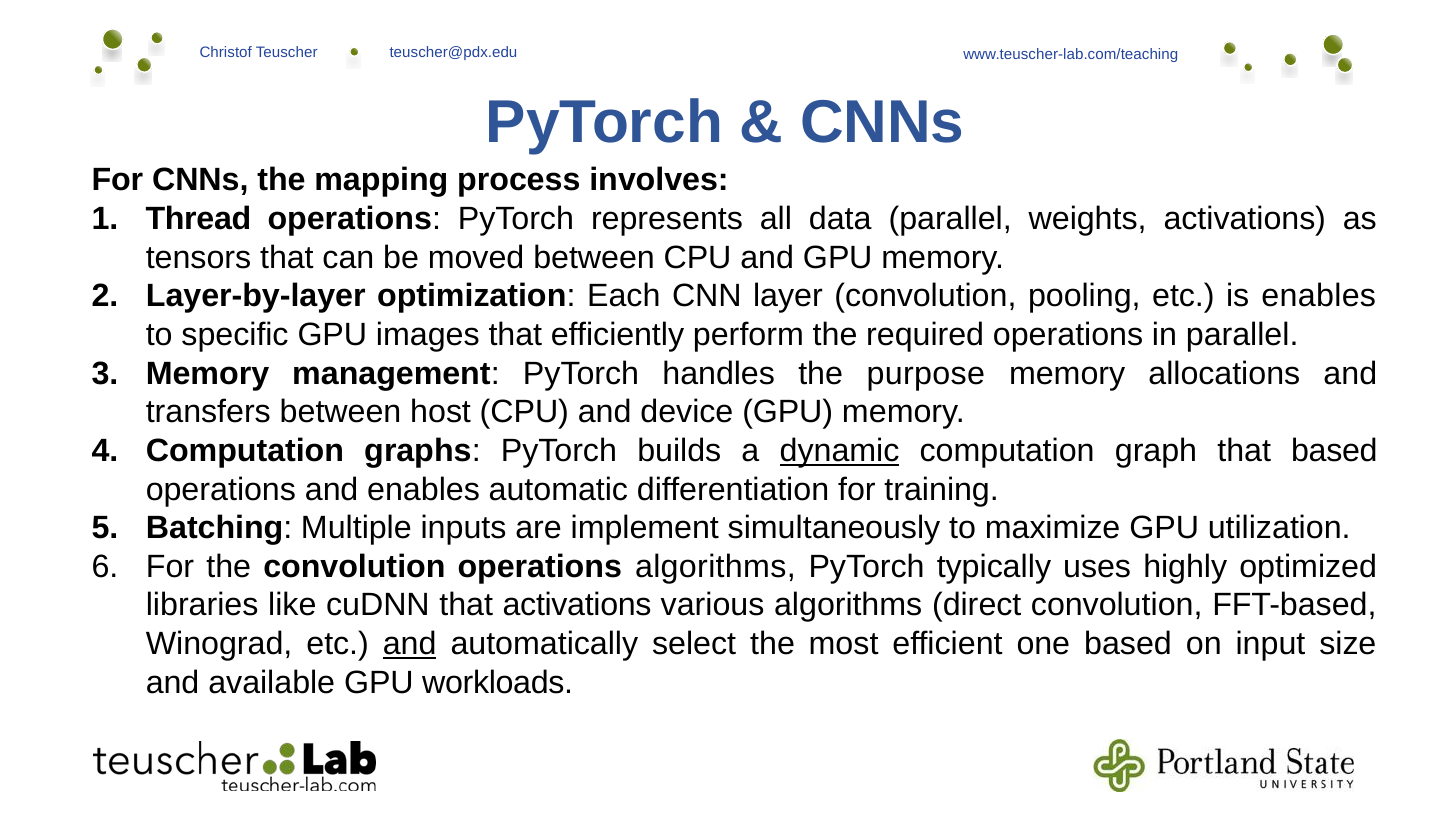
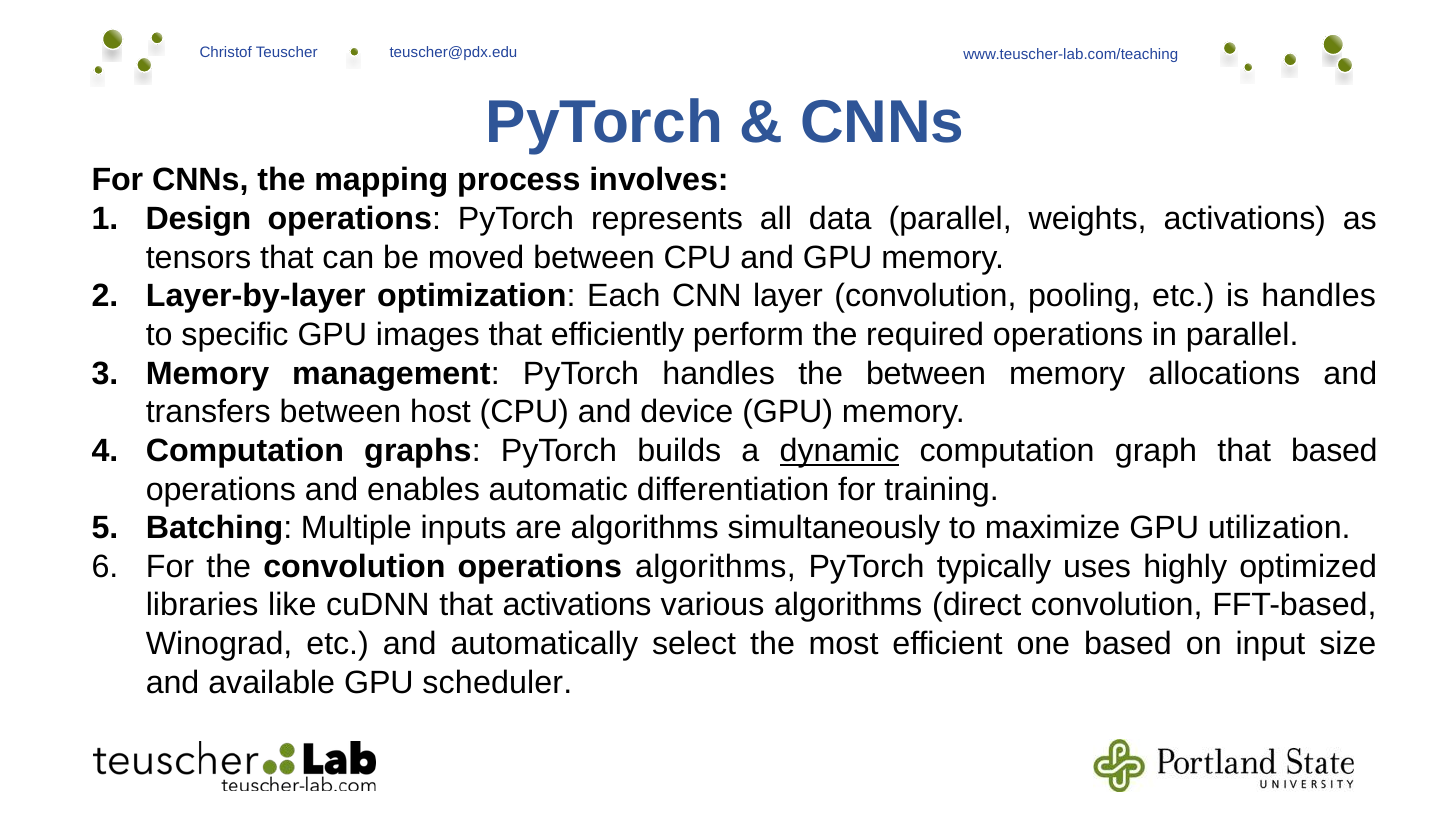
Thread: Thread -> Design (198, 219)
is enables: enables -> handles (1319, 296)
the purpose: purpose -> between (926, 373)
are implement: implement -> algorithms (645, 528)
and underline: present -> none (410, 644)
workloads: workloads -> scheduler (497, 683)
